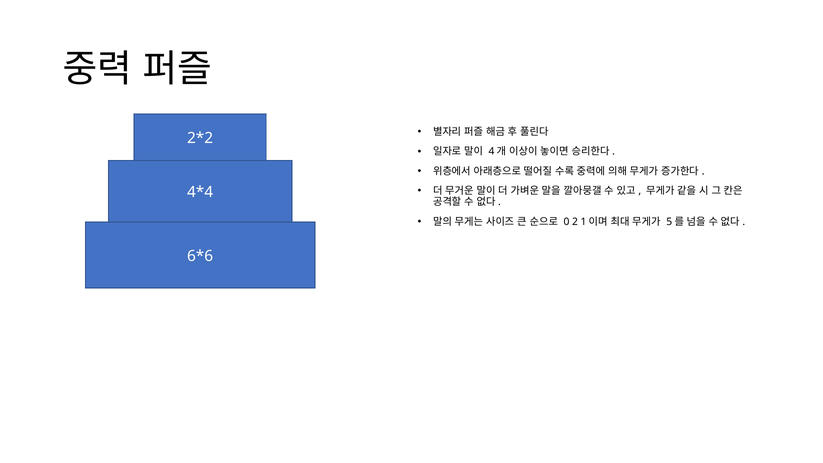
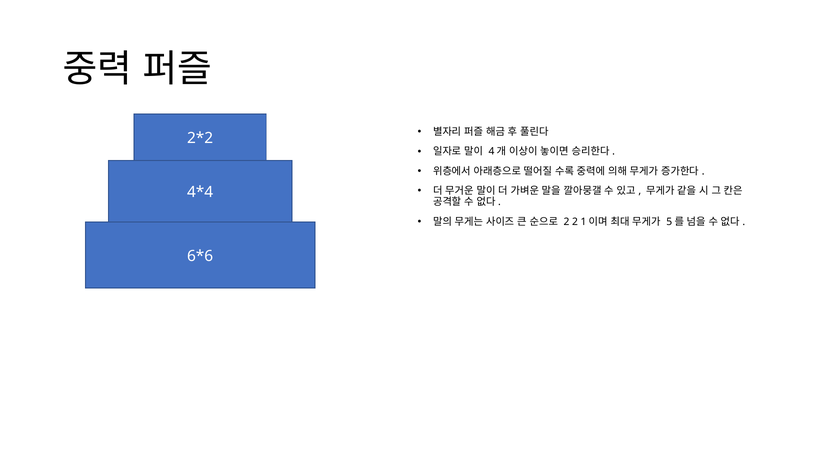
0: 0 -> 2 (566, 222)
